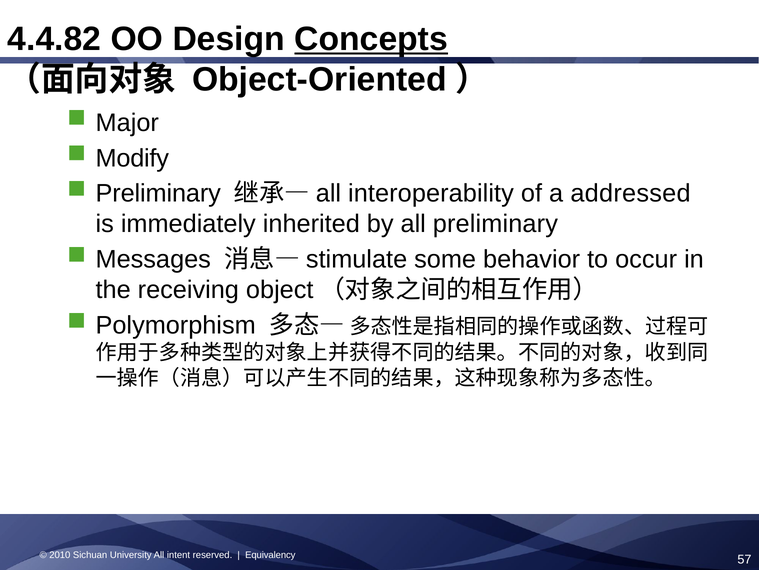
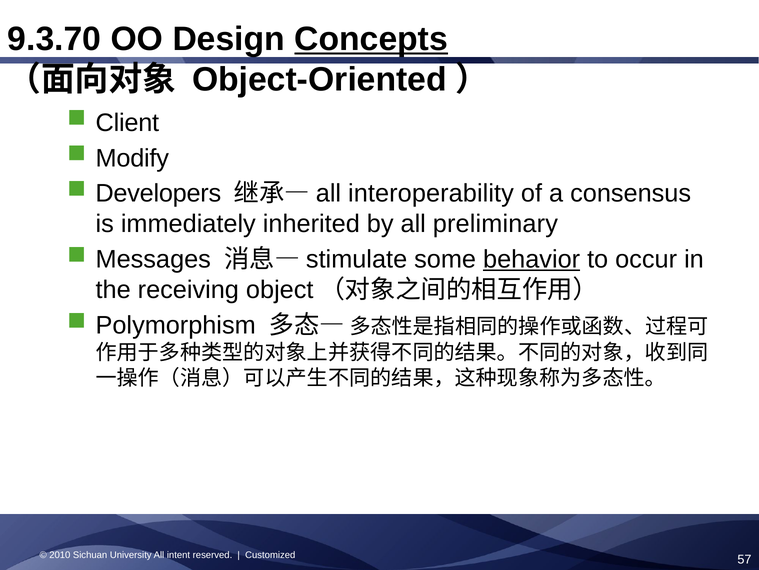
4.4.82: 4.4.82 -> 9.3.70 (54, 39)
Major: Major -> Client (127, 123)
Preliminary: Preliminary -> Developers (158, 193)
addressed: addressed -> consensus (631, 193)
behavior underline: none -> present (532, 259)
Equivalency: Equivalency -> Customized (270, 554)
